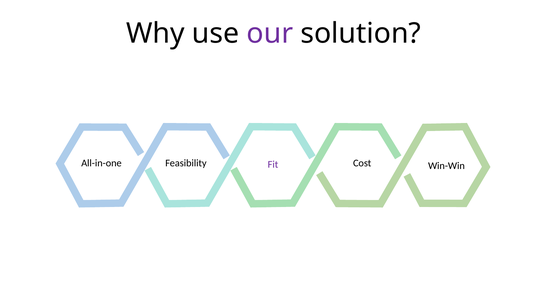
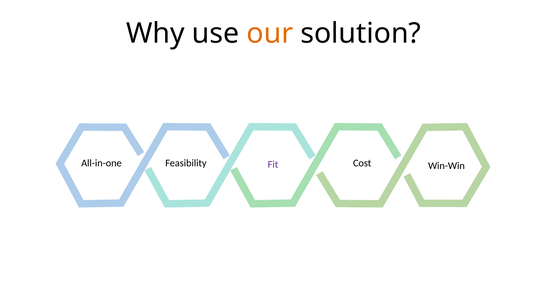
our colour: purple -> orange (270, 33)
